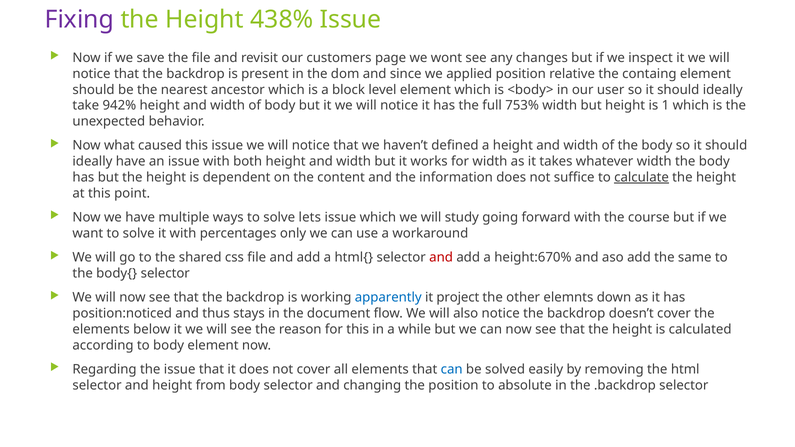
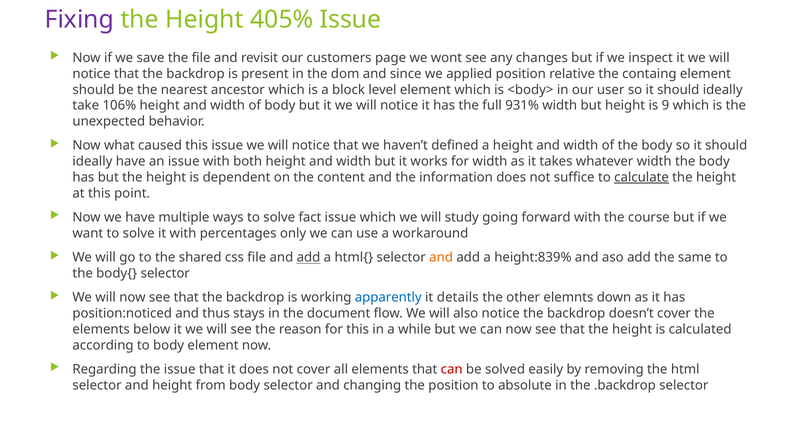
438%: 438% -> 405% (282, 20)
942%: 942% -> 106% (119, 106)
753%: 753% -> 931% (522, 106)
1: 1 -> 9 (665, 106)
lets: lets -> fact (310, 218)
add underline: none -> present (308, 258)
and colour: red -> orange (441, 258)
height:670%: height:670% -> height:839% (533, 258)
project: project -> details (458, 298)
can colour: blue -> red (452, 370)
